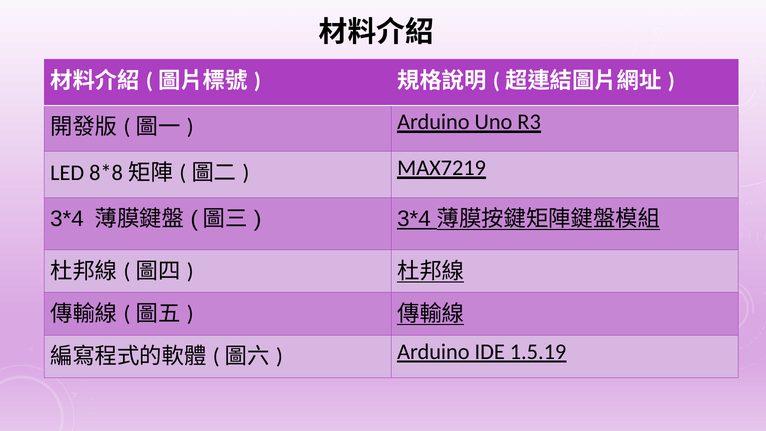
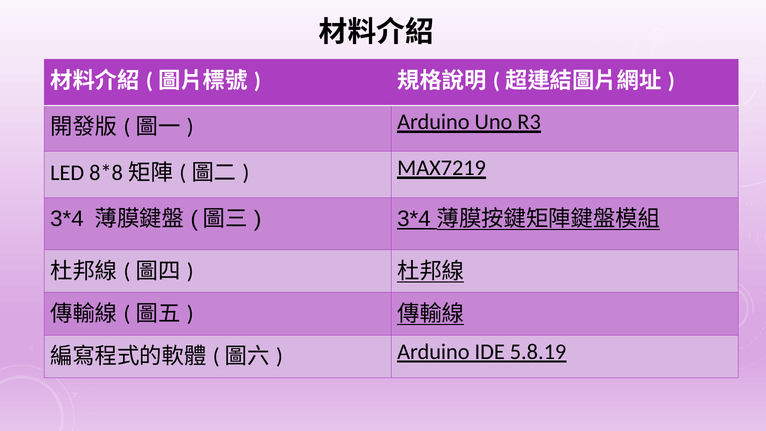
1.5.19: 1.5.19 -> 5.8.19 (538, 352)
